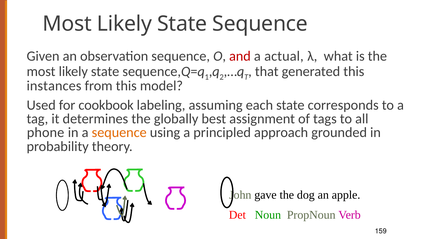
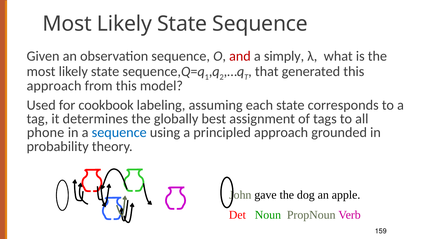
actual: actual -> simply (284, 56)
instances: instances -> approach (54, 86)
sequence colour: orange -> blue (119, 133)
